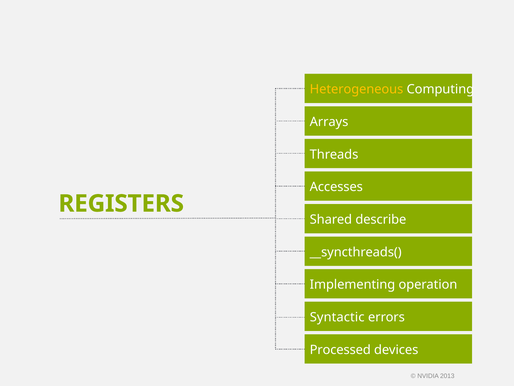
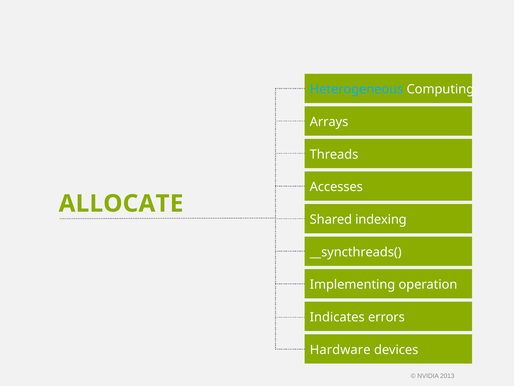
Heterogeneous colour: yellow -> light blue (357, 89)
REGISTERS: REGISTERS -> ALLOCATE (121, 203)
describe: describe -> indexing (381, 219)
Syntactic: Syntactic -> Indicates (337, 317)
Processed: Processed -> Hardware (340, 349)
